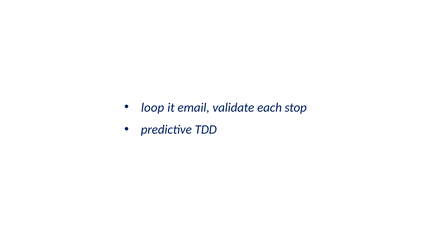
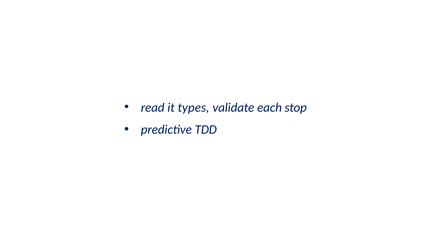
loop: loop -> read (153, 107)
email: email -> types (194, 107)
